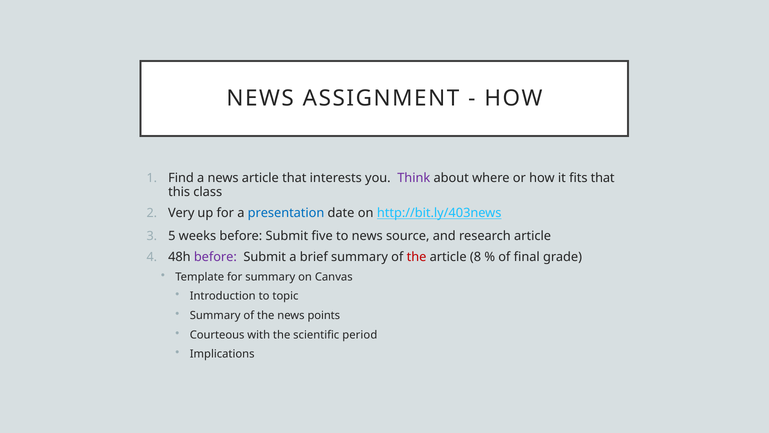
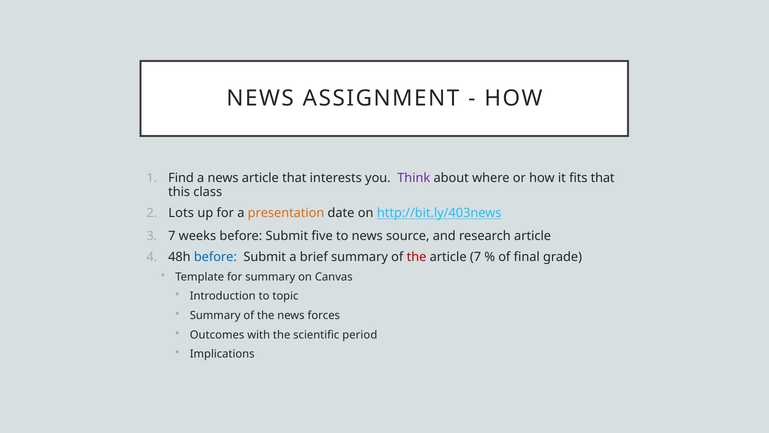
Very: Very -> Lots (181, 213)
presentation colour: blue -> orange (286, 213)
5: 5 -> 7 (172, 236)
before colour: purple -> blue (215, 257)
article 8: 8 -> 7 (476, 257)
points: points -> forces (324, 315)
Courteous: Courteous -> Outcomes (217, 335)
